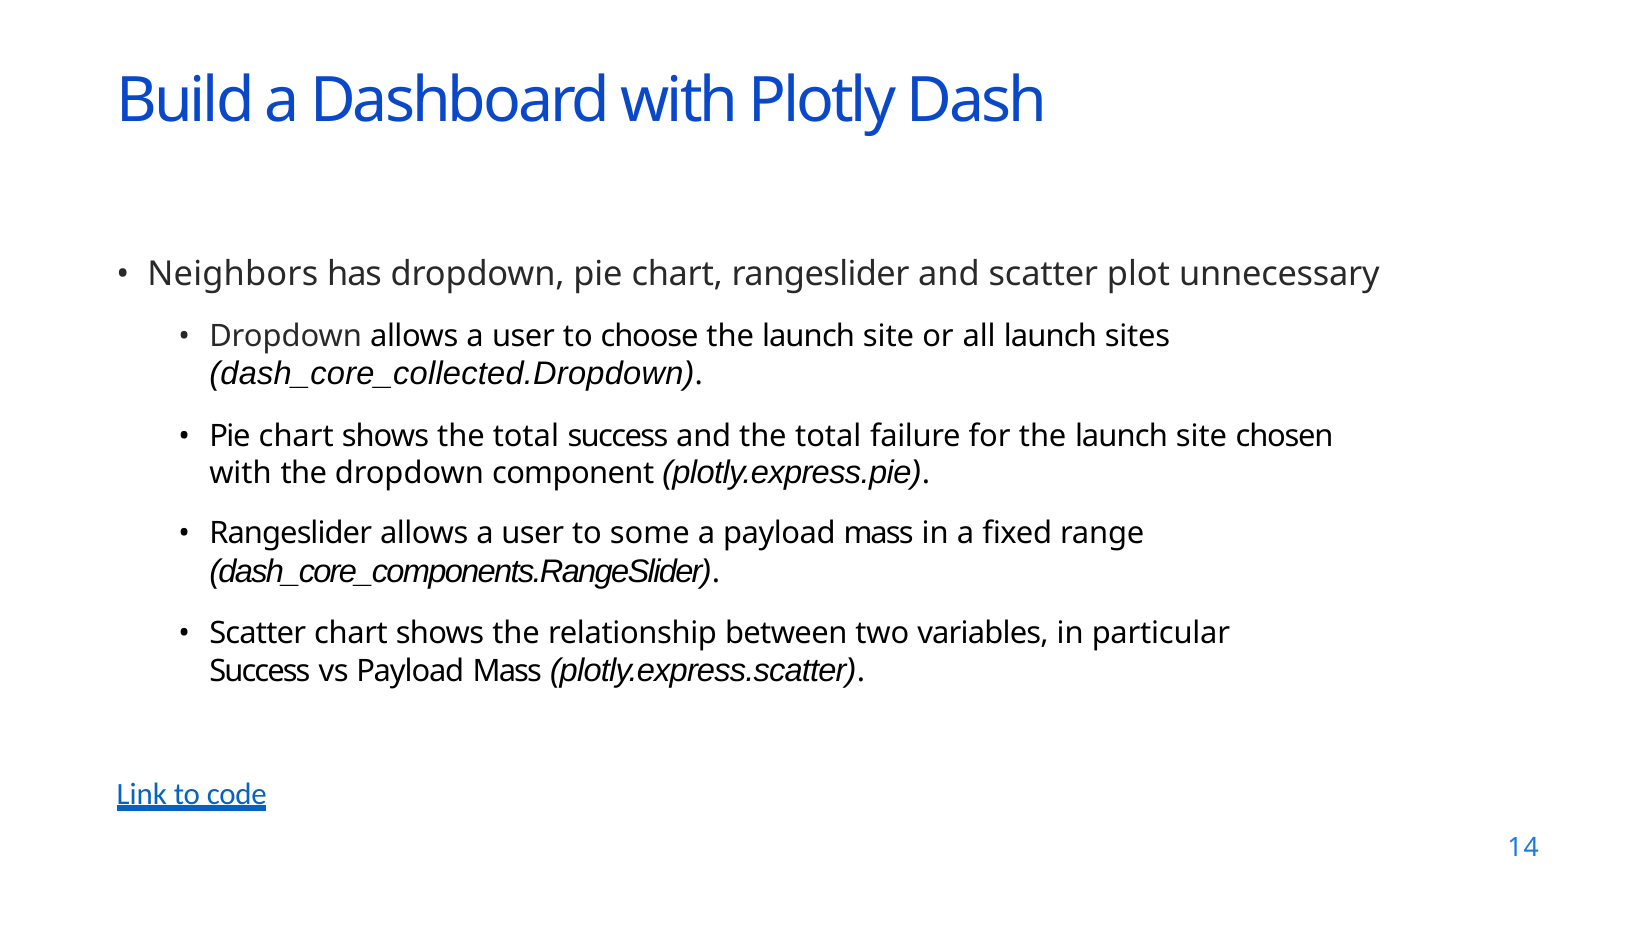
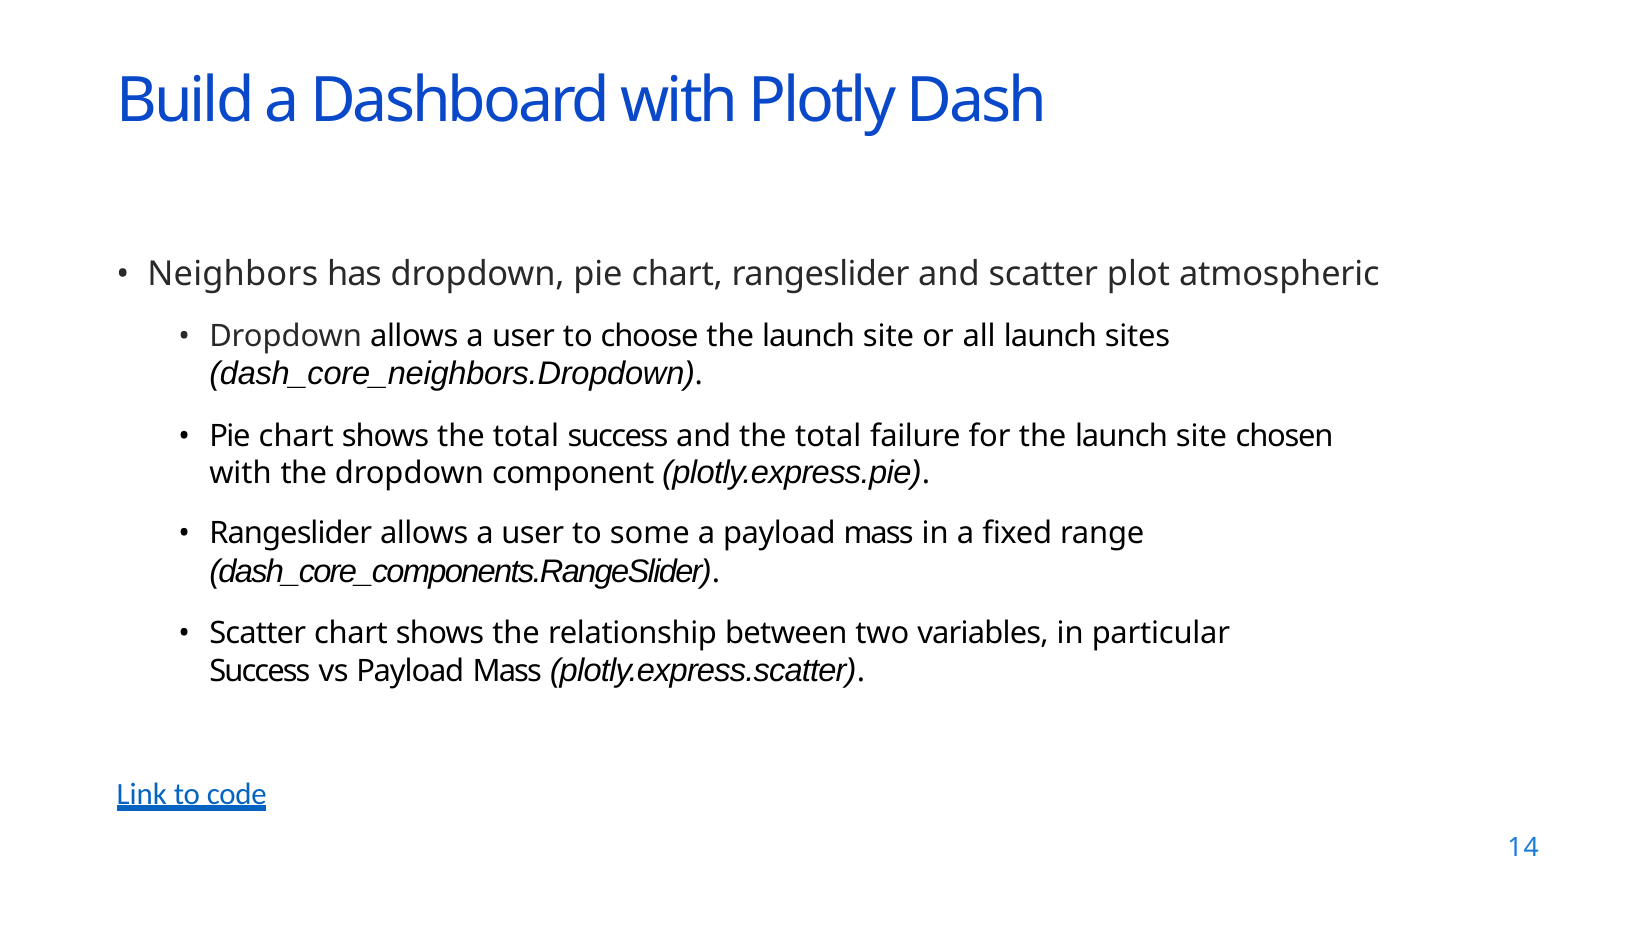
unnecessary: unnecessary -> atmospheric (1279, 274)
dash_core_collected.Dropdown: dash_core_collected.Dropdown -> dash_core_neighbors.Dropdown (452, 374)
